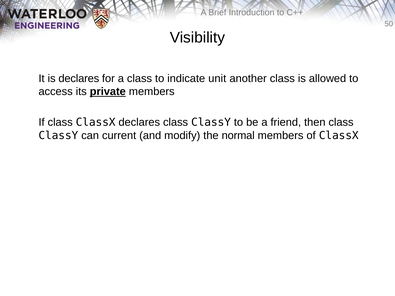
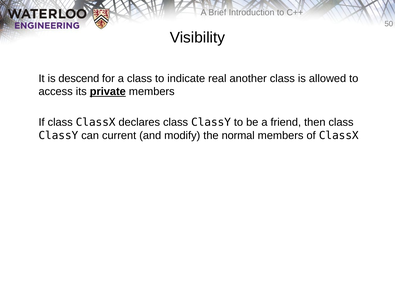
is declares: declares -> descend (79, 78)
unit: unit -> real (217, 78)
